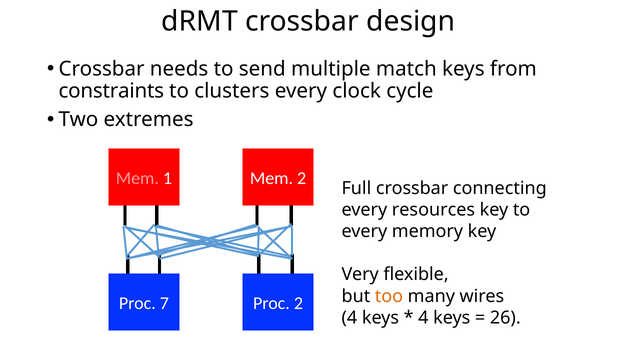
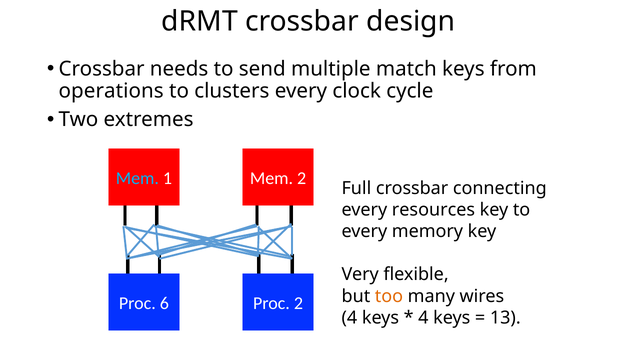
constraints: constraints -> operations (111, 91)
Mem colour: pink -> light blue (137, 178)
7: 7 -> 6 (164, 303)
26: 26 -> 13 (505, 318)
